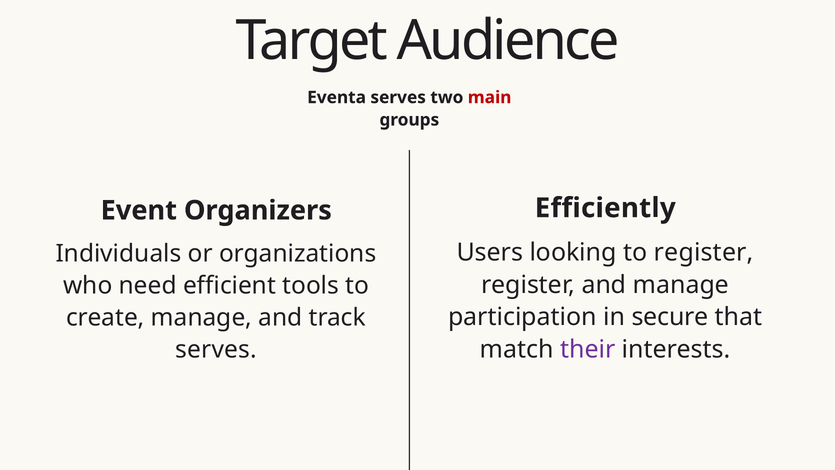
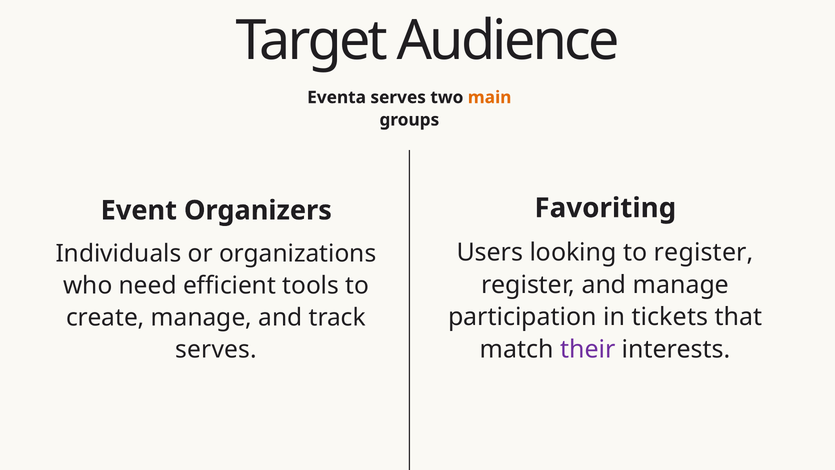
main colour: red -> orange (490, 97)
Efficiently: Efficiently -> Favoriting (605, 208)
secure: secure -> tickets (670, 317)
